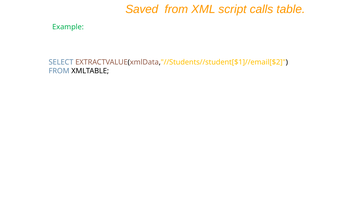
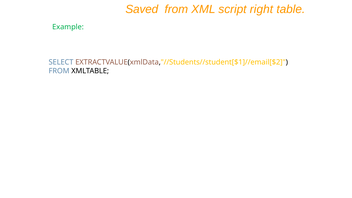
calls: calls -> right (261, 9)
